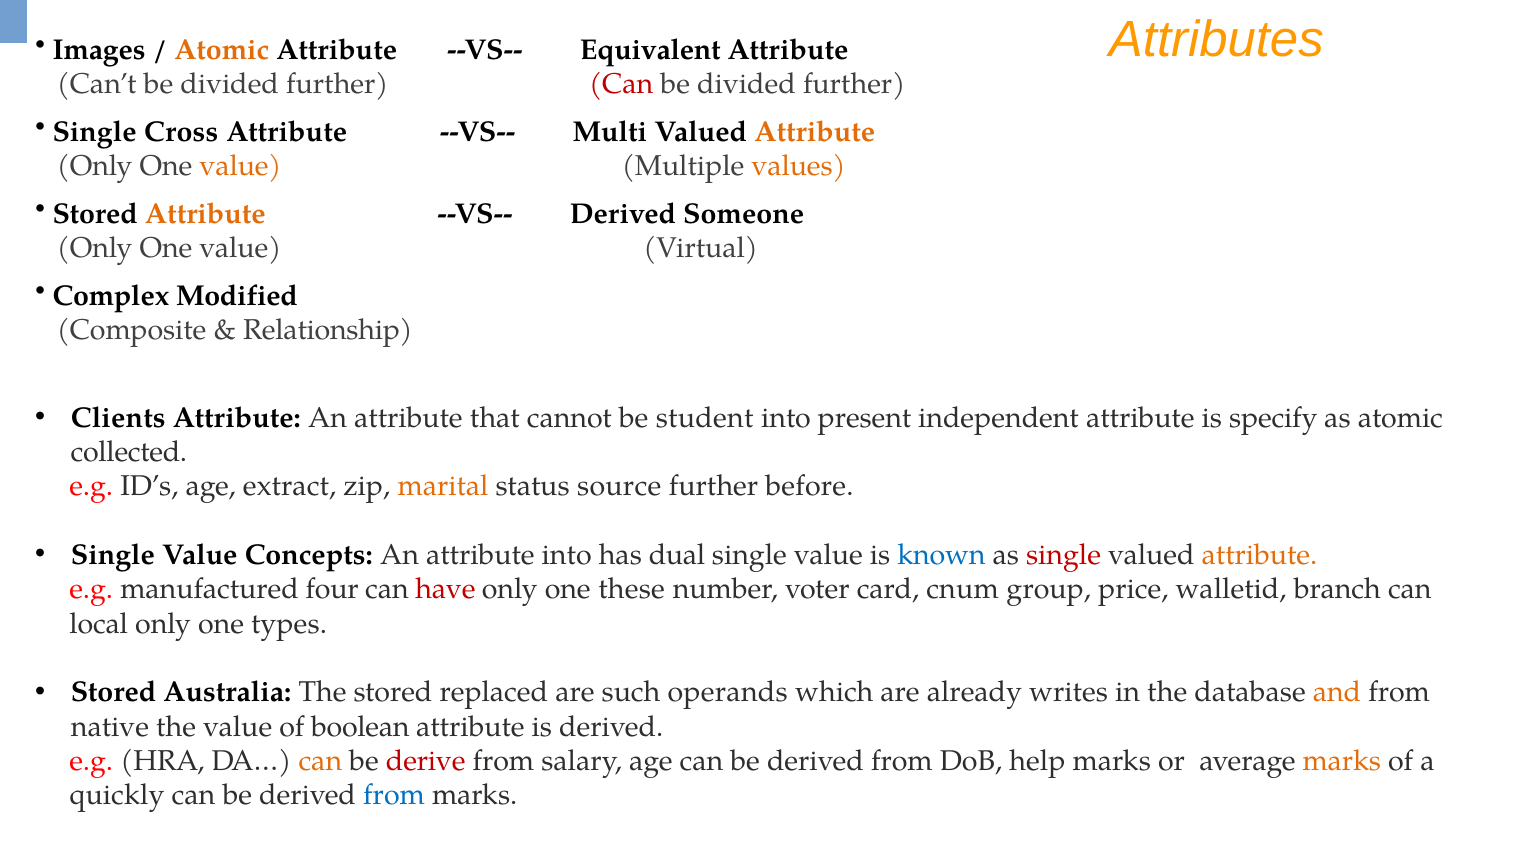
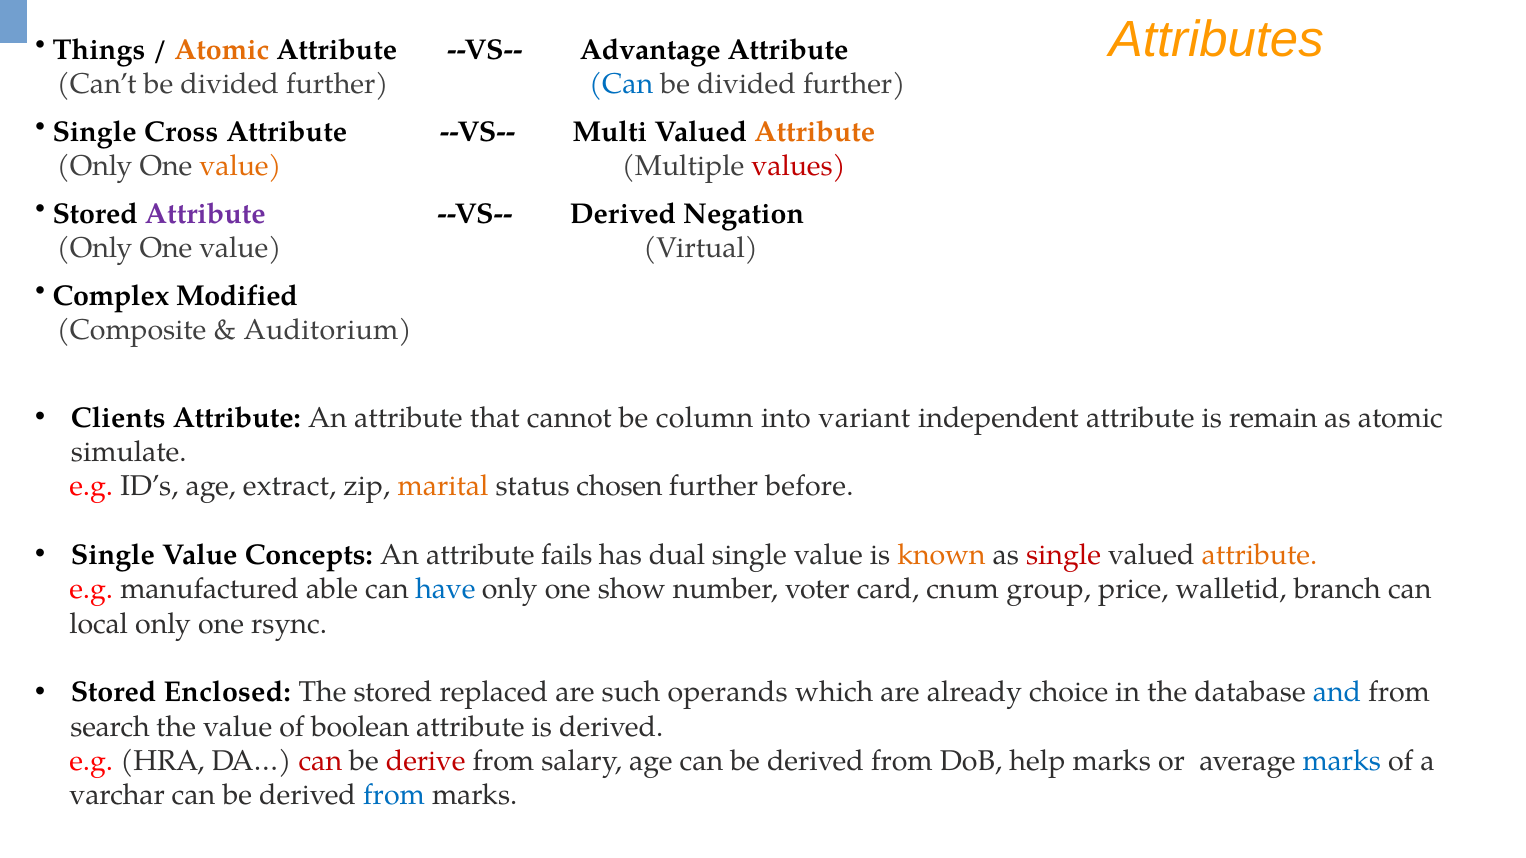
Images: Images -> Things (99, 50)
Equivalent: Equivalent -> Advantage (650, 50)
Can colour: red -> blue (621, 84)
values colour: orange -> red (798, 166)
Attribute colour: orange -> purple (205, 214)
Someone: Someone -> Negation (744, 214)
Relationship: Relationship -> Auditorium (328, 330)
student: student -> column (705, 418)
present: present -> variant (864, 418)
specify: specify -> remain (1273, 418)
collected: collected -> simulate (129, 452)
source: source -> chosen (619, 487)
attribute into: into -> fails (567, 555)
known colour: blue -> orange (941, 555)
four: four -> able (332, 590)
have colour: red -> blue (445, 590)
these: these -> show (632, 590)
types: types -> rsync (289, 624)
Australia: Australia -> Enclosed (227, 693)
writes: writes -> choice (1069, 693)
and colour: orange -> blue (1337, 693)
native: native -> search (110, 727)
can colour: orange -> red (320, 761)
marks colour: orange -> blue (1342, 761)
quickly: quickly -> varchar (117, 796)
